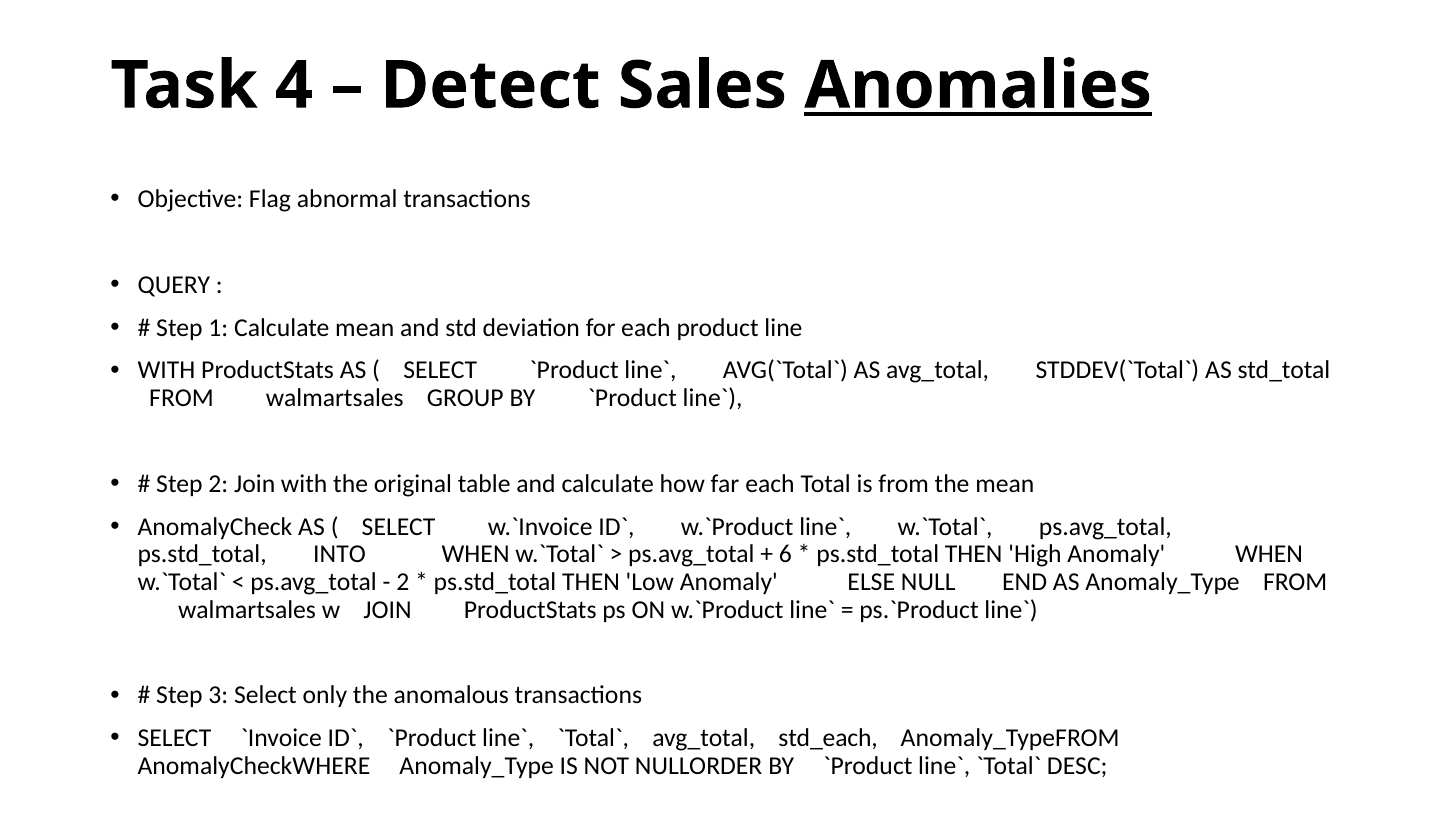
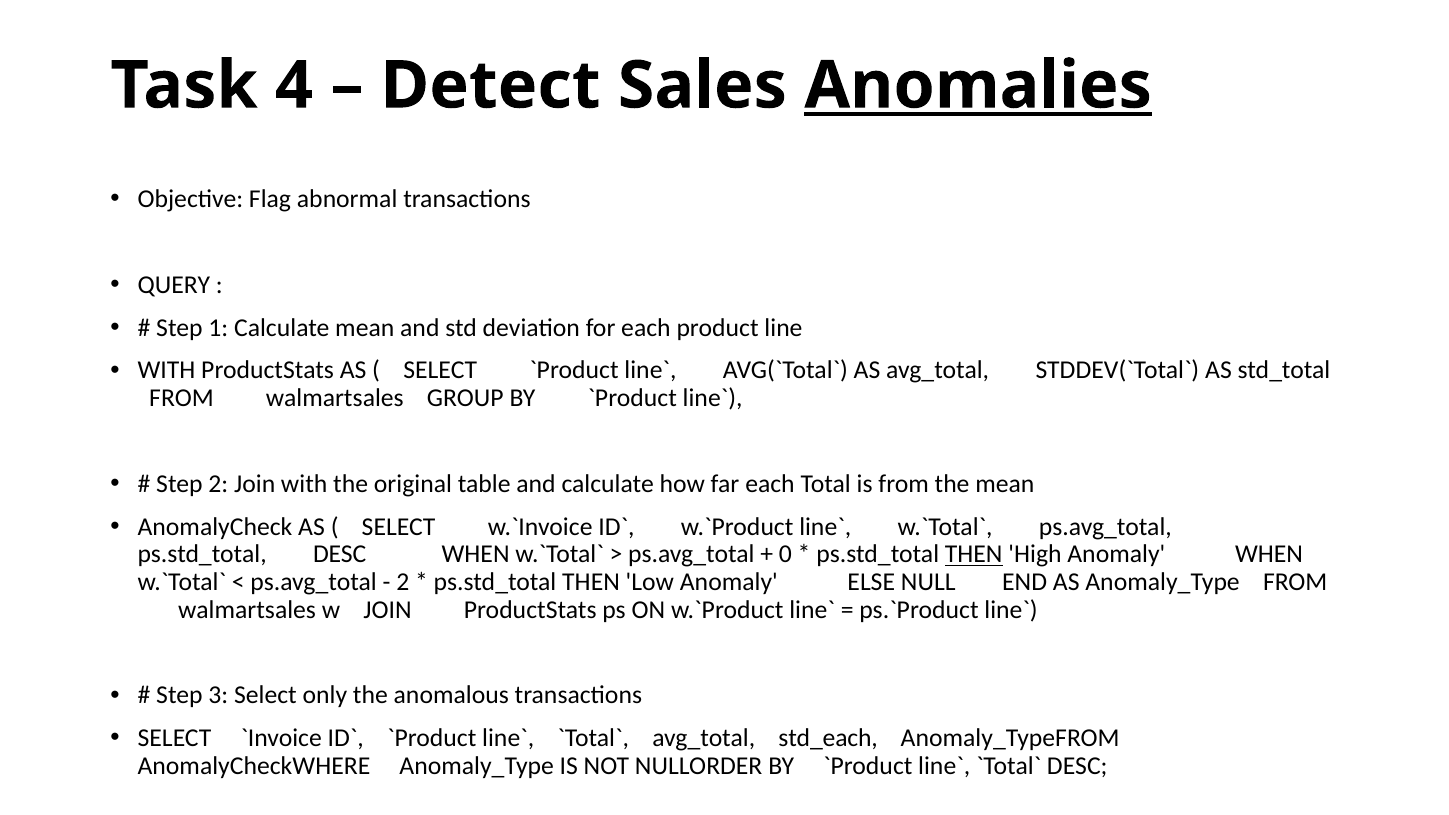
ps.std_total INTO: INTO -> DESC (340, 554)
6: 6 -> 0 (785, 554)
THEN underline: none -> present (974, 554)
